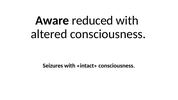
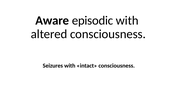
reduced: reduced -> episodic (93, 21)
